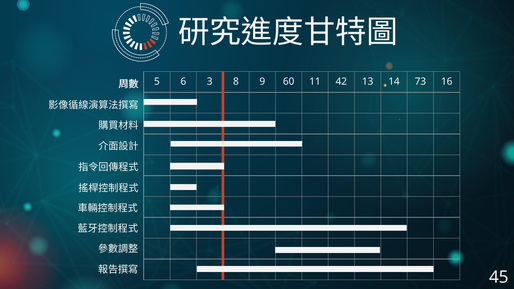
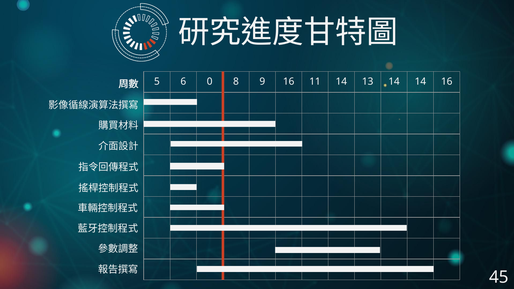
3: 3 -> 0 (210, 81)
9 60: 60 -> 16 (289, 81)
11 42: 42 -> 14 (341, 81)
14 73: 73 -> 14 (420, 81)
